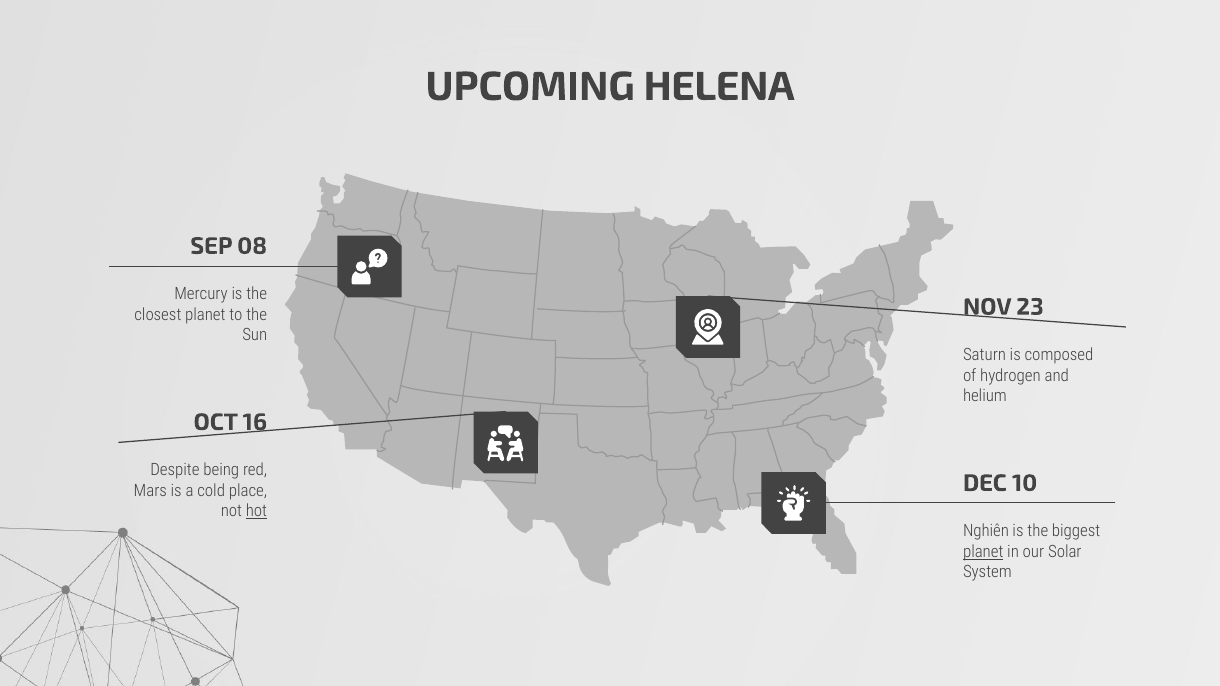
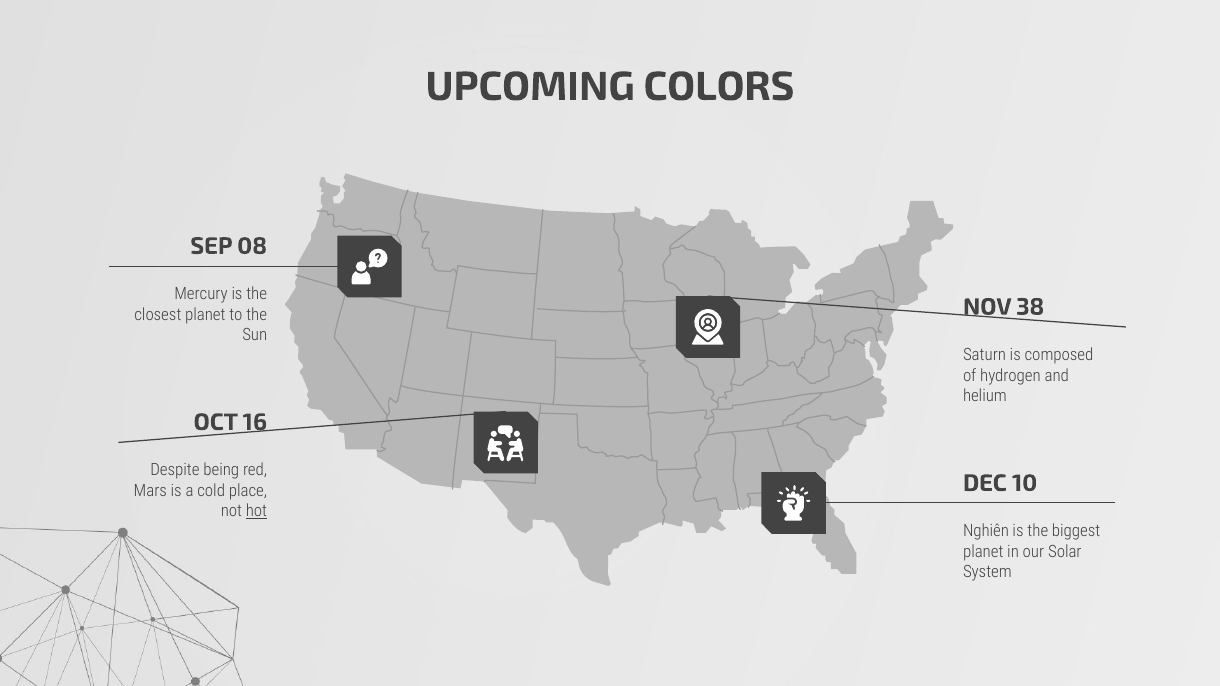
HELENA: HELENA -> COLORS (719, 87)
23: 23 -> 38 (1030, 307)
planet underline: present -> none (983, 552)
